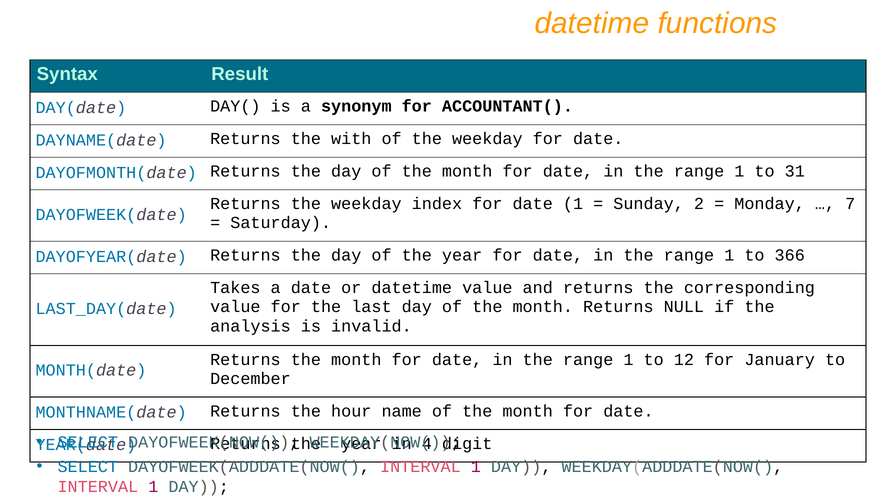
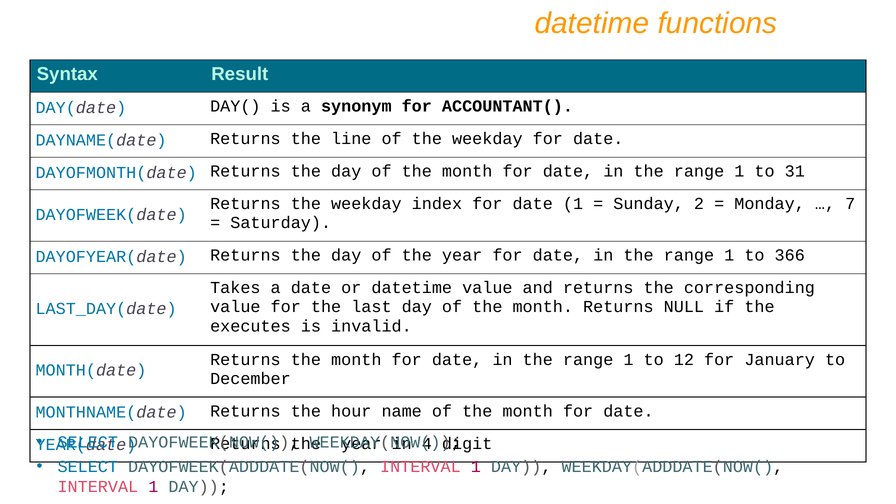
with: with -> line (351, 139)
analysis: analysis -> executes (250, 326)
